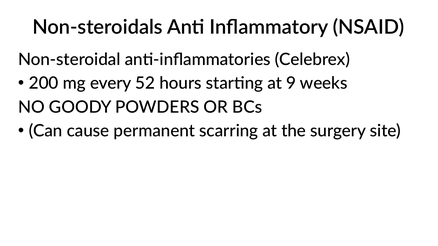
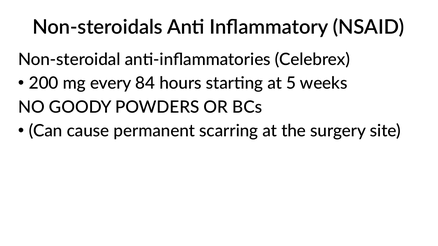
52: 52 -> 84 (145, 83)
9: 9 -> 5 (291, 83)
